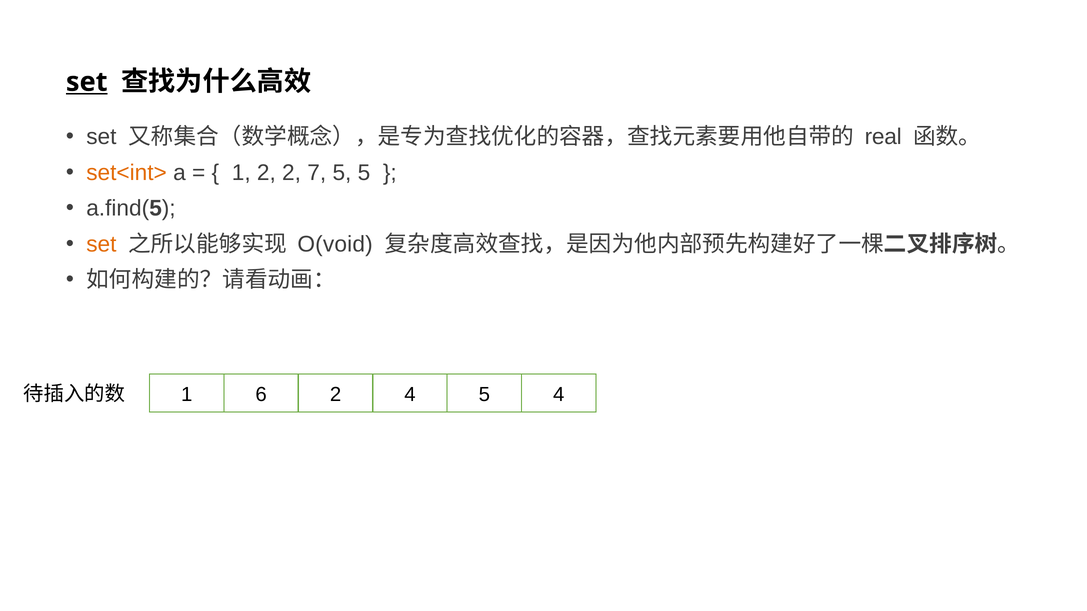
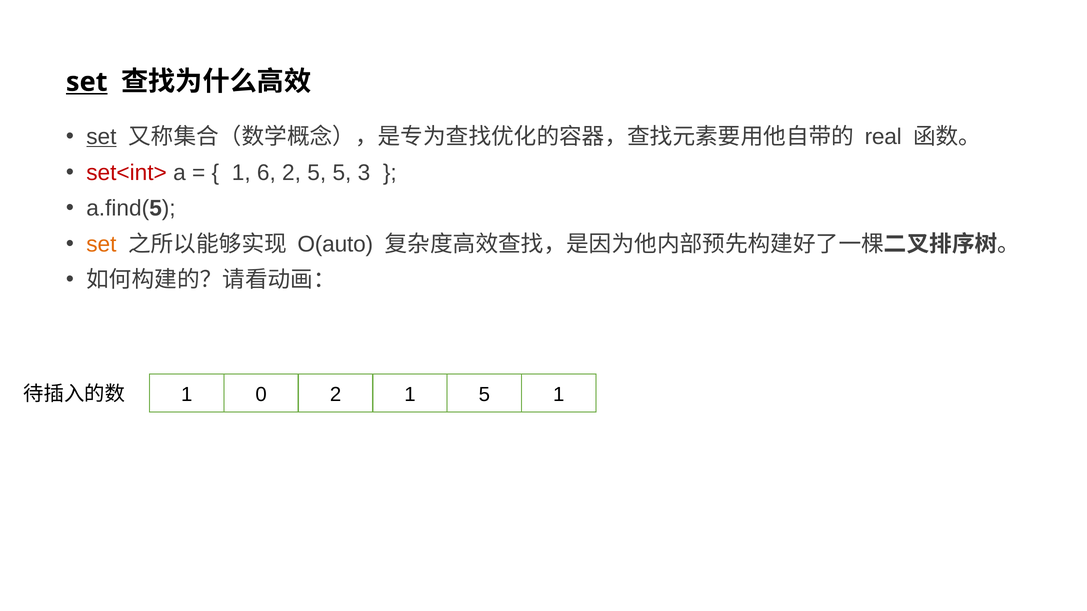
set underline: none -> present (101, 137)
set<int> colour: orange -> red (127, 173)
1 2: 2 -> 6 (266, 173)
2 7: 7 -> 5 (317, 173)
5 5: 5 -> 3 (364, 173)
O(void: O(void -> O(auto (335, 244)
6: 6 -> 0 (261, 395)
2 4: 4 -> 1 (410, 395)
5 4: 4 -> 1 (559, 395)
